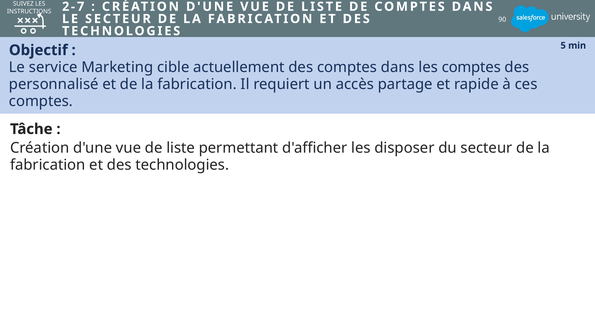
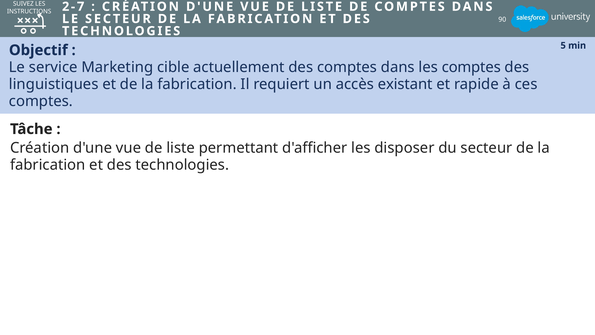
personnalisé: personnalisé -> linguistiques (54, 84)
partage: partage -> existant (405, 84)
